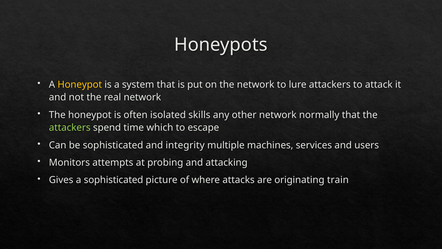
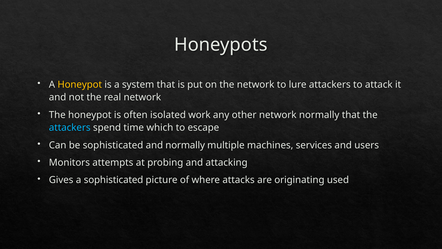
skills: skills -> work (199, 115)
attackers colour: light green -> light blue (70, 128)
and integrity: integrity -> normally (185, 145)
train: train -> used (338, 180)
